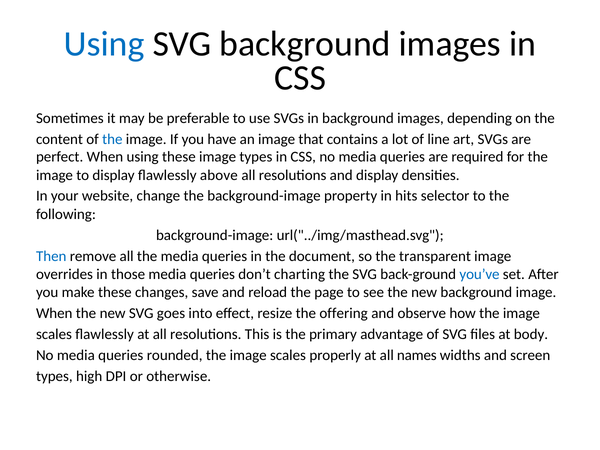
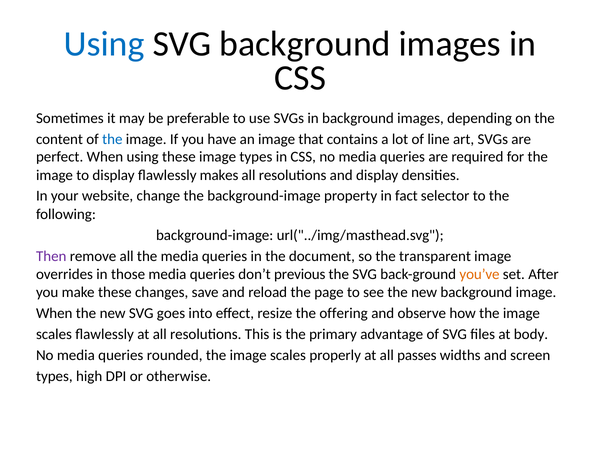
above: above -> makes (219, 175)
hits: hits -> fact (406, 196)
Then colour: blue -> purple (51, 256)
charting: charting -> previous (300, 274)
you’ve colour: blue -> orange (479, 274)
names: names -> passes (417, 355)
